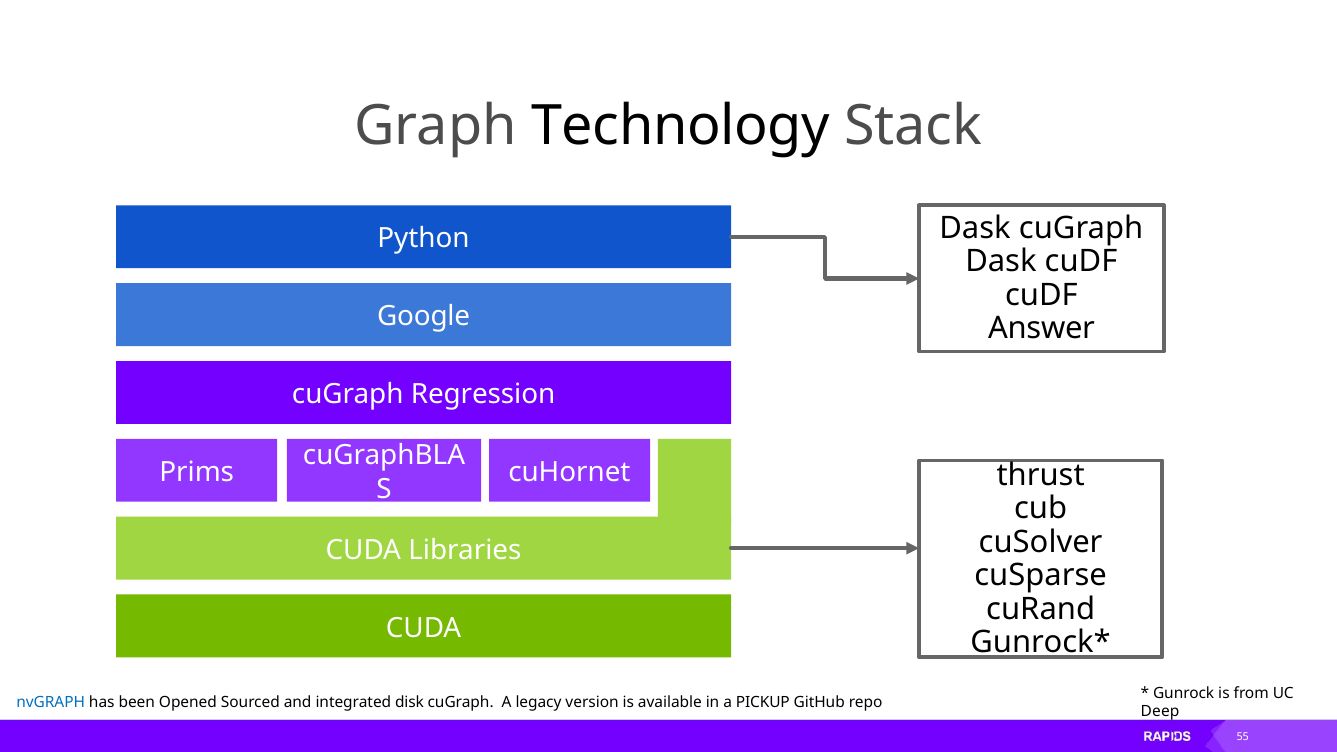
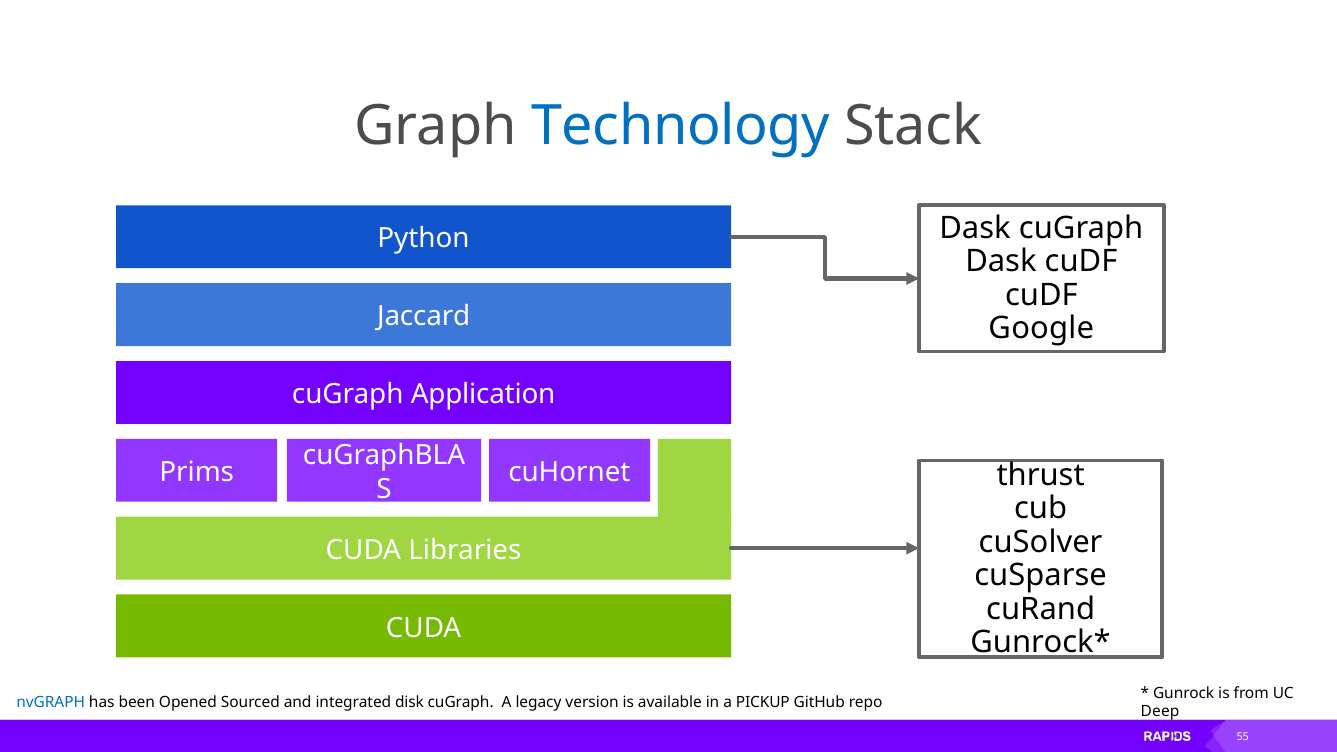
Technology colour: black -> blue (681, 126)
Google: Google -> Jaccard (424, 317)
Answer: Answer -> Google (1041, 328)
Regression: Regression -> Application (483, 394)
